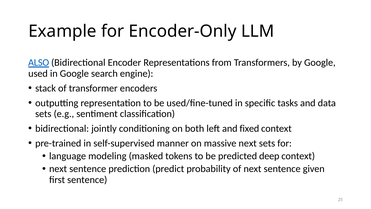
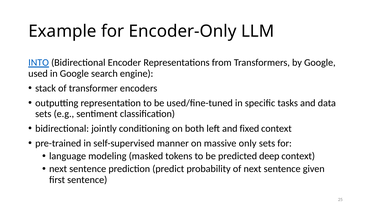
ALSO: ALSO -> INTO (39, 62)
massive next: next -> only (248, 143)
